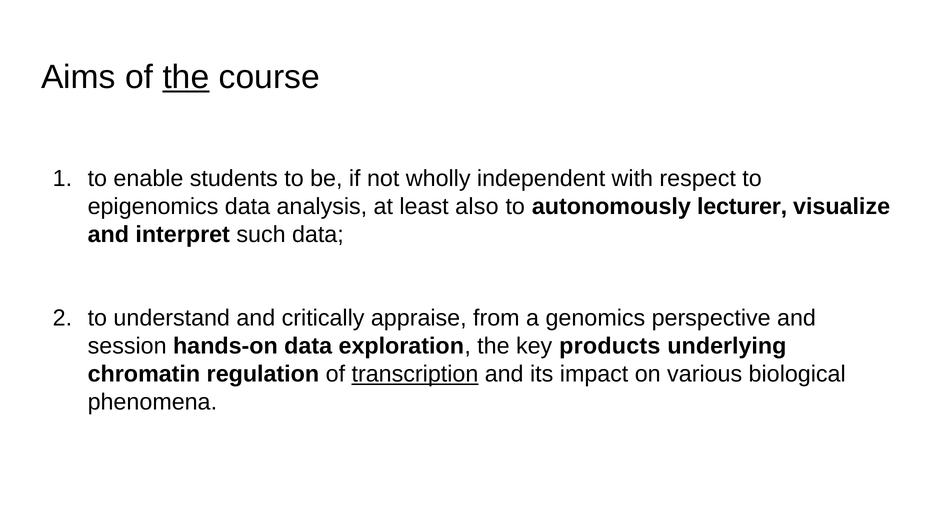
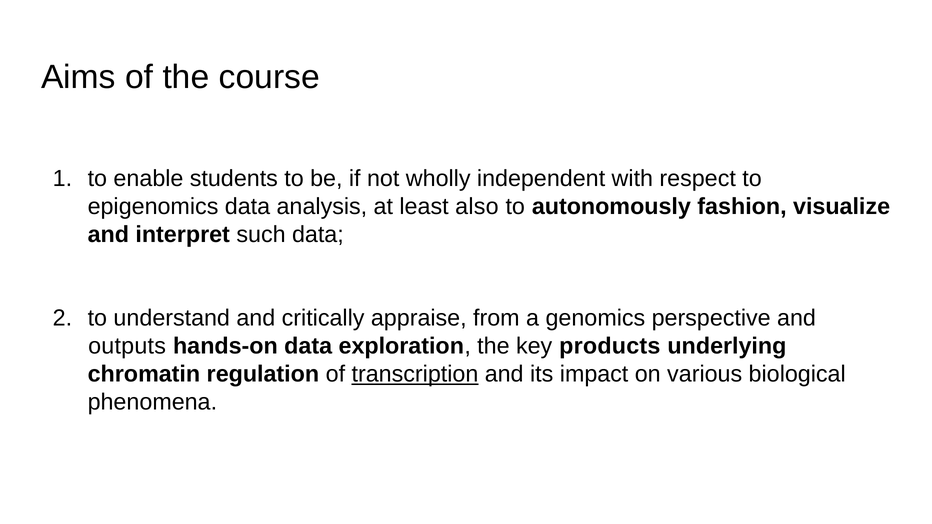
the underline: present -> none (186, 77)
lecturer: lecturer -> fashion (742, 207)
session: session -> outputs (127, 346)
